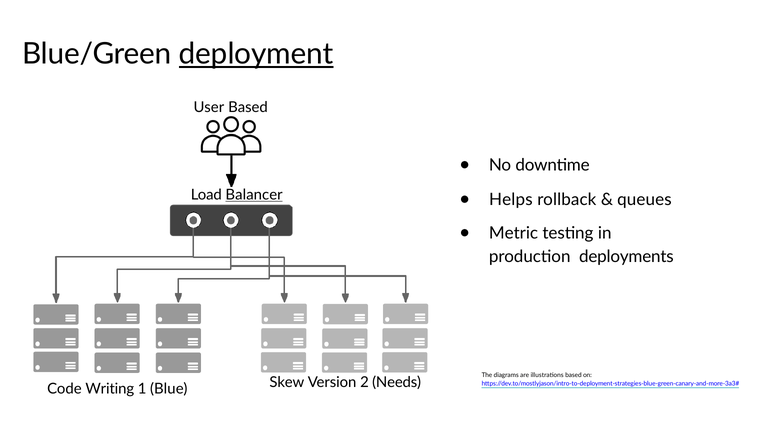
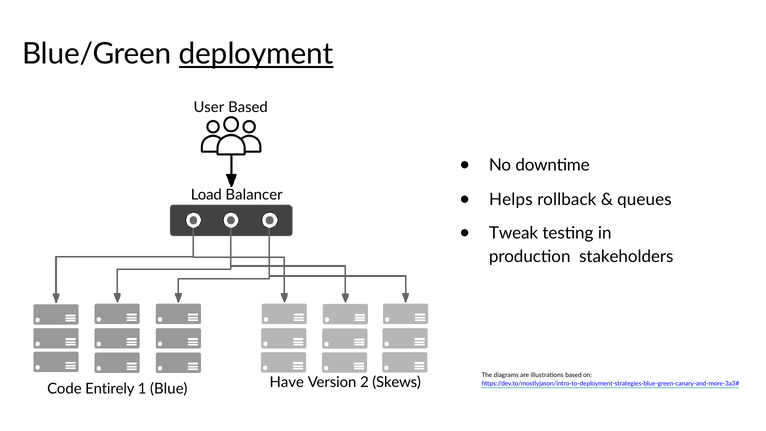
Balancer underline: present -> none (254, 195)
Metric: Metric -> Tweak (514, 233)
deployments: deployments -> stakeholders (626, 256)
Writing: Writing -> Entirely (110, 389)
Skew: Skew -> Have (287, 382)
Needs: Needs -> Skews (397, 382)
